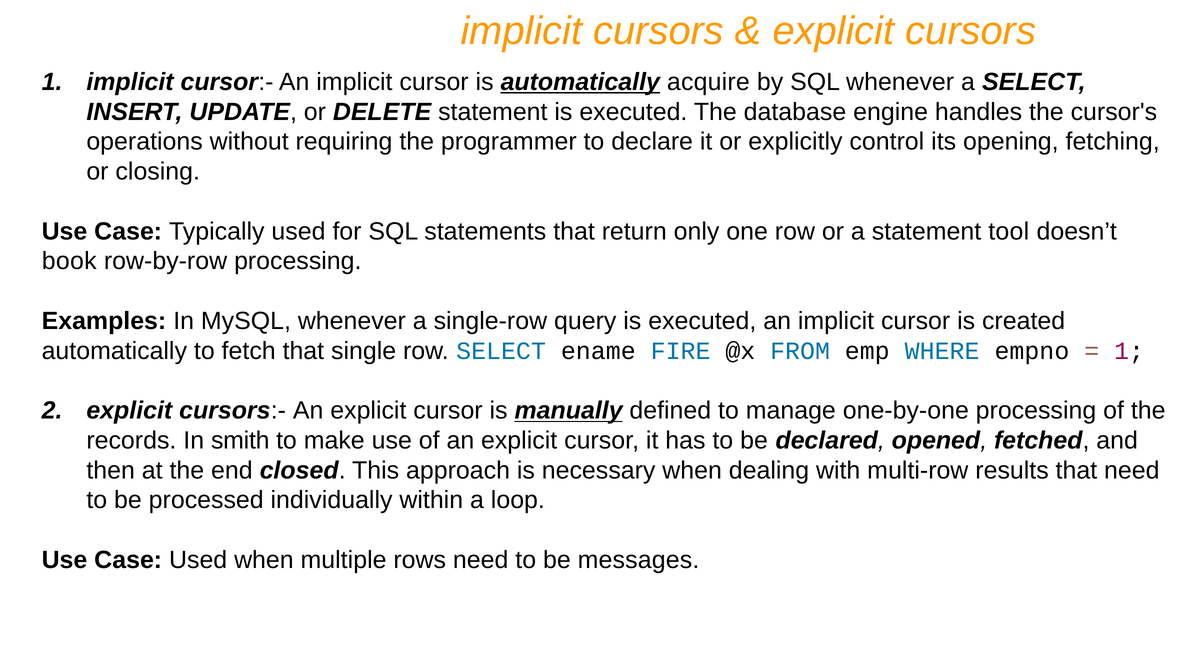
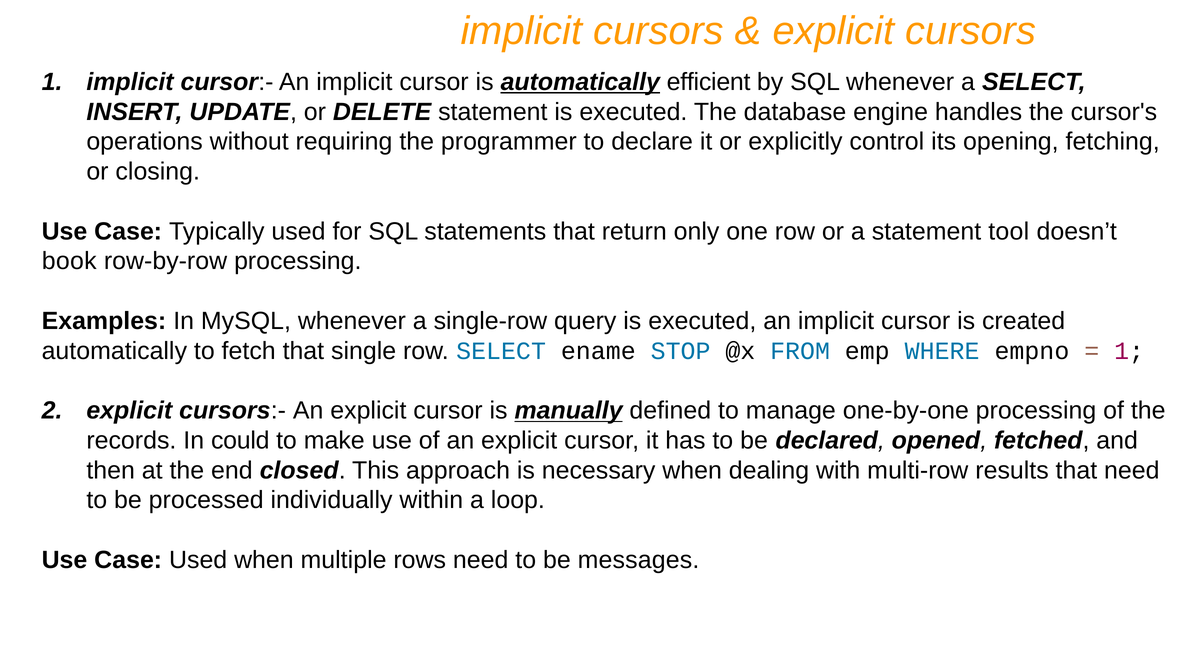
acquire: acquire -> efficient (709, 82)
FIRE: FIRE -> STOP (681, 351)
smith: smith -> could (240, 441)
